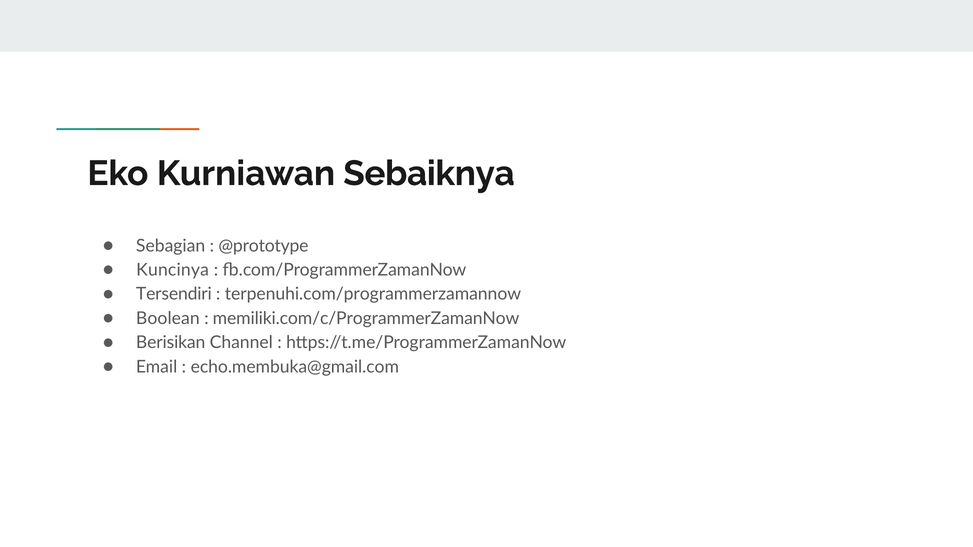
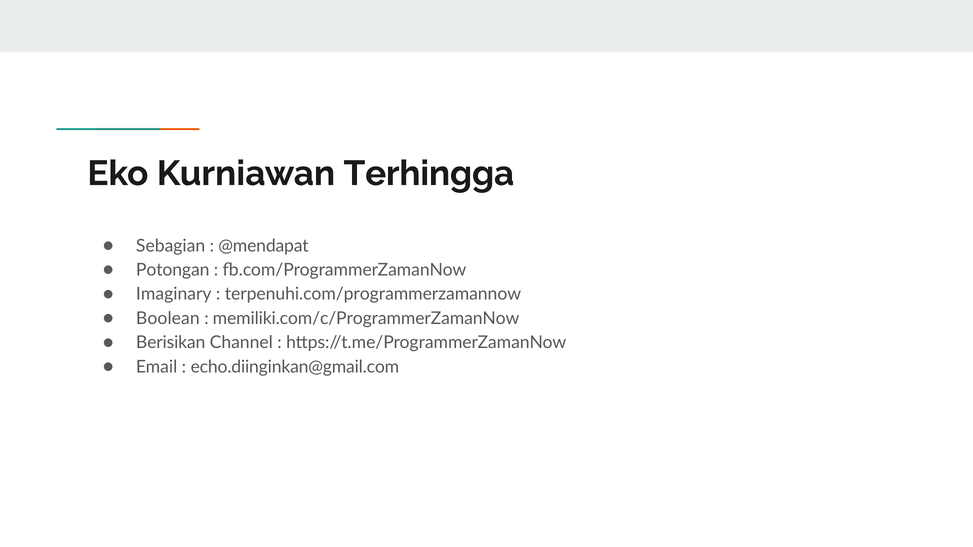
Sebaiknya: Sebaiknya -> Terhingga (429, 174)
@prototype: @prototype -> @mendapat (263, 246)
Kuncinya: Kuncinya -> Potongan (173, 270)
Tersendiri: Tersendiri -> Imaginary (174, 294)
echo.membuka@gmail.com: echo.membuka@gmail.com -> echo.diinginkan@gmail.com (295, 367)
